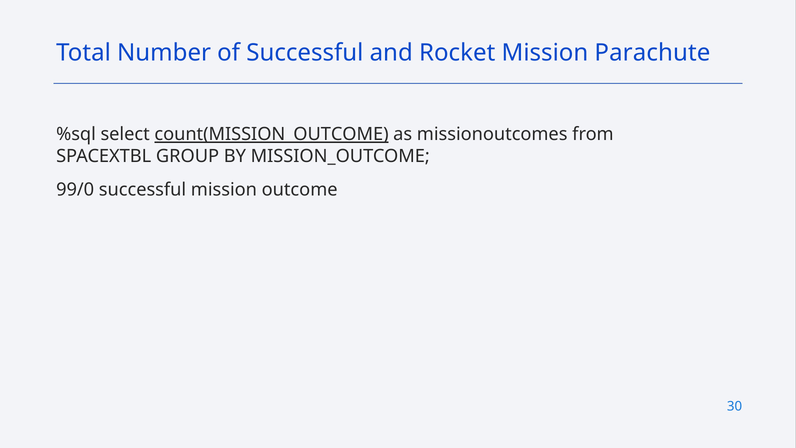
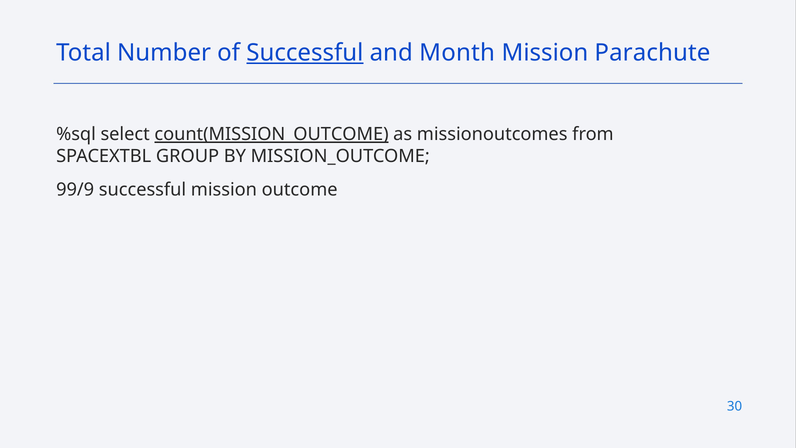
Successful underline: none -> present (305, 53)
Rocket: Rocket -> Month (457, 53)
99/0: 99/0 -> 99/9 (75, 190)
